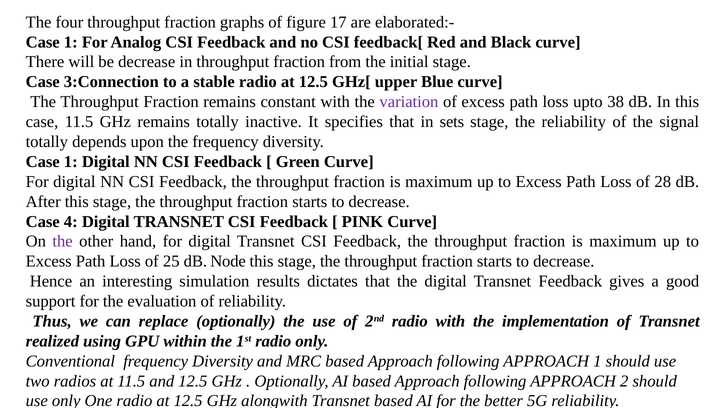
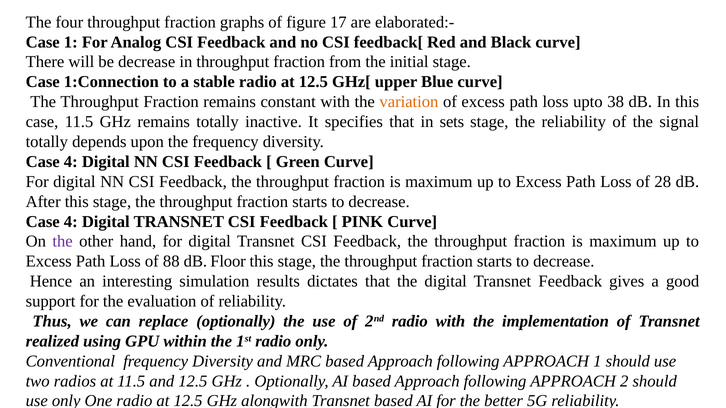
3:Connection: 3:Connection -> 1:Connection (111, 82)
variation colour: purple -> orange (409, 102)
1: 1 -> 4 (71, 162)
25: 25 -> 88 (171, 262)
Node: Node -> Floor (228, 262)
